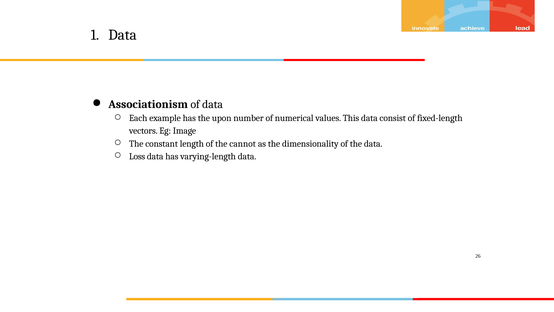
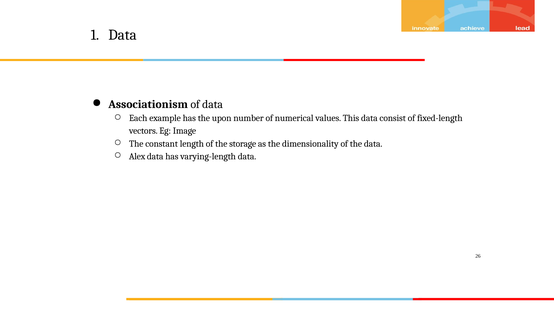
cannot: cannot -> storage (243, 143)
Loss: Loss -> Alex (137, 156)
